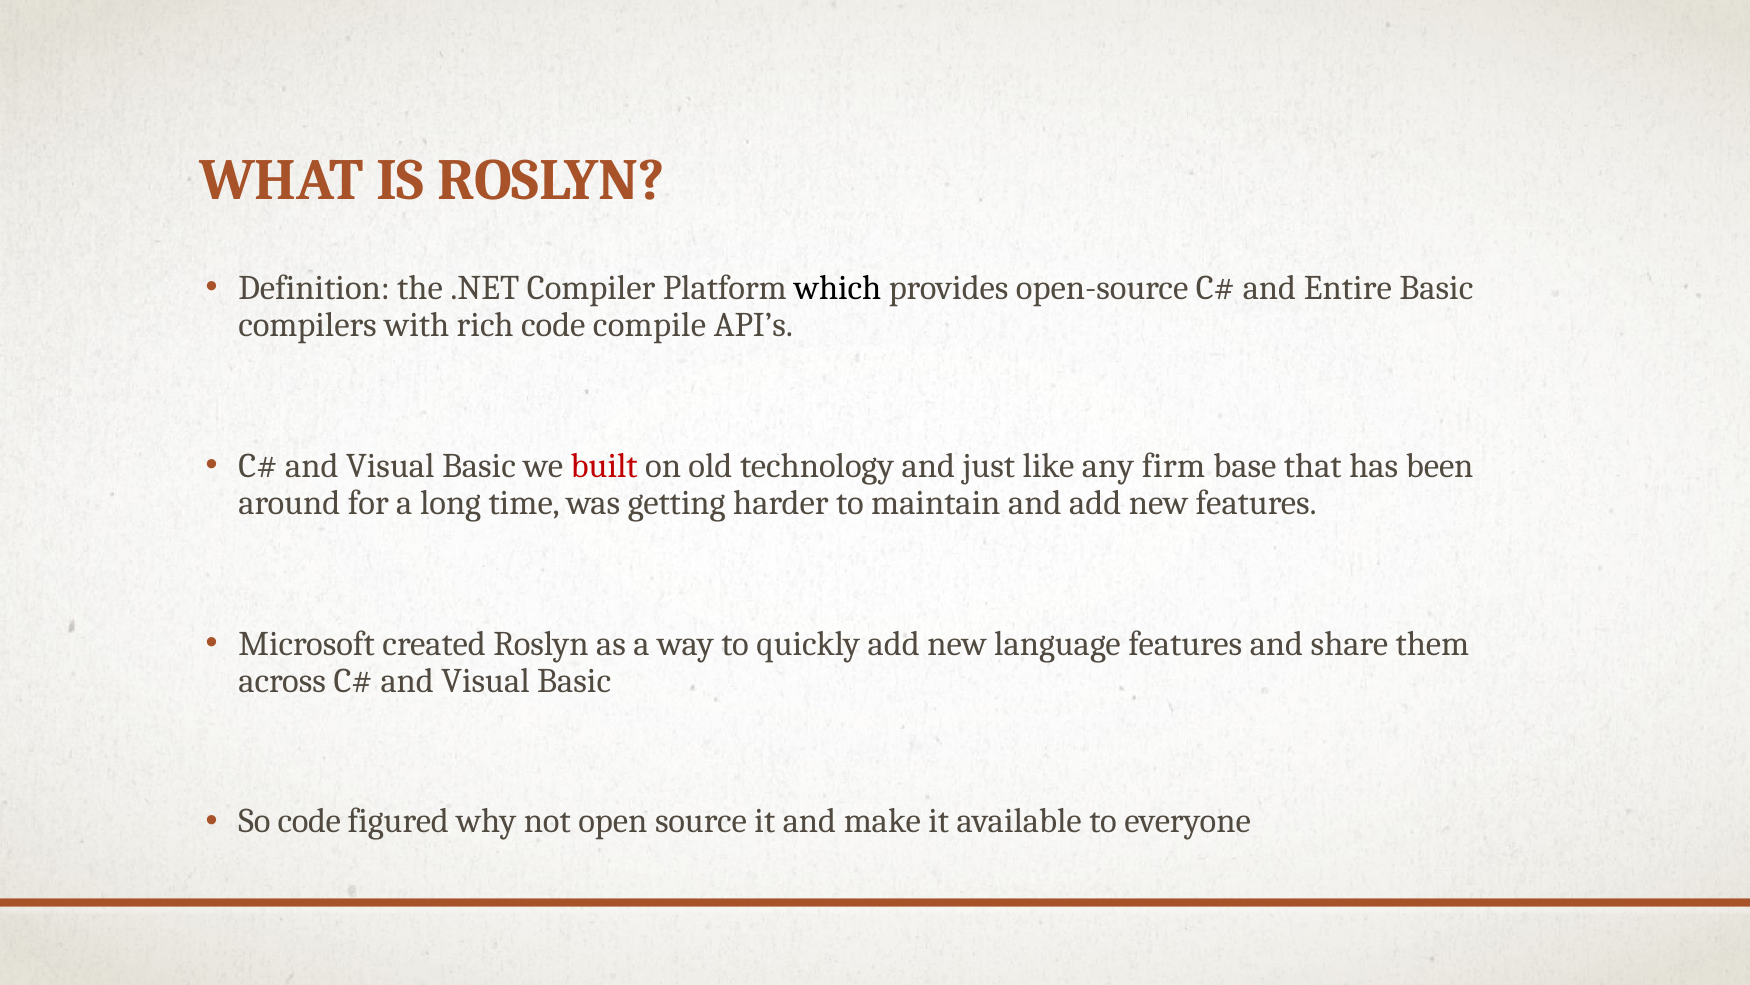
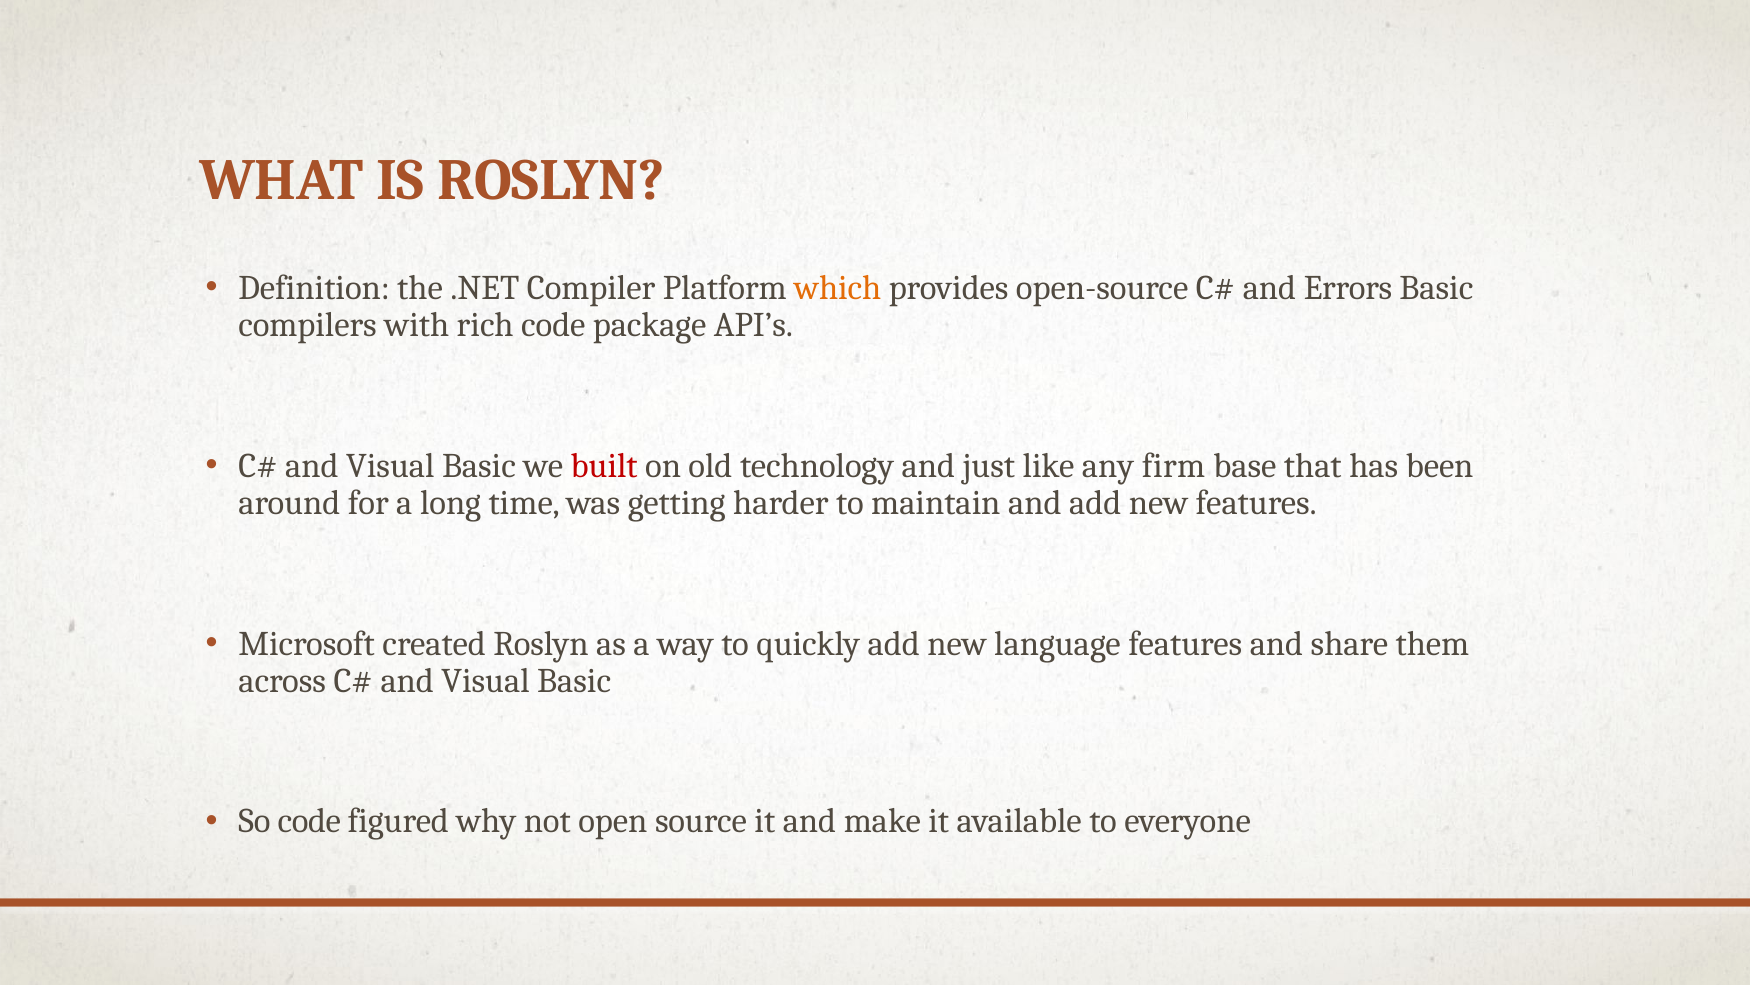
which colour: black -> orange (838, 288)
Entire: Entire -> Errors (1348, 288)
compile: compile -> package (650, 325)
